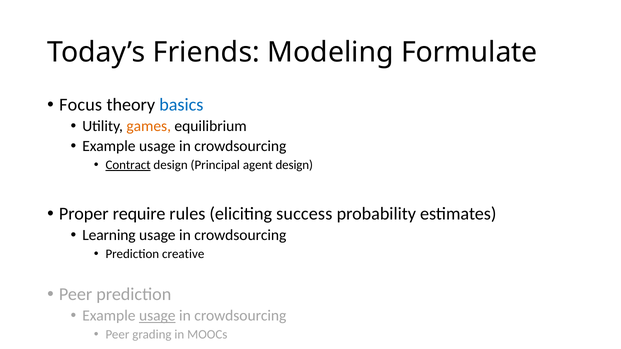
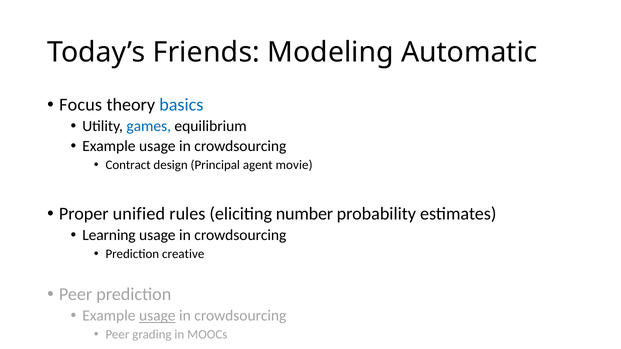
Formulate: Formulate -> Automatic (469, 52)
games colour: orange -> blue (149, 126)
Contract underline: present -> none (128, 165)
agent design: design -> movie (294, 165)
require: require -> unified (139, 214)
success: success -> number (304, 214)
